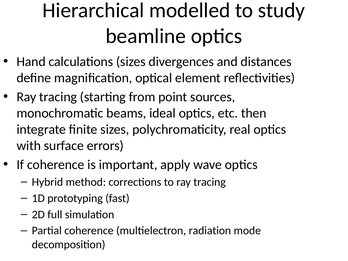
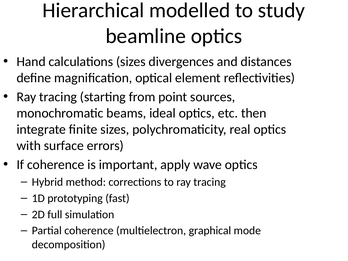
radiation: radiation -> graphical (210, 231)
